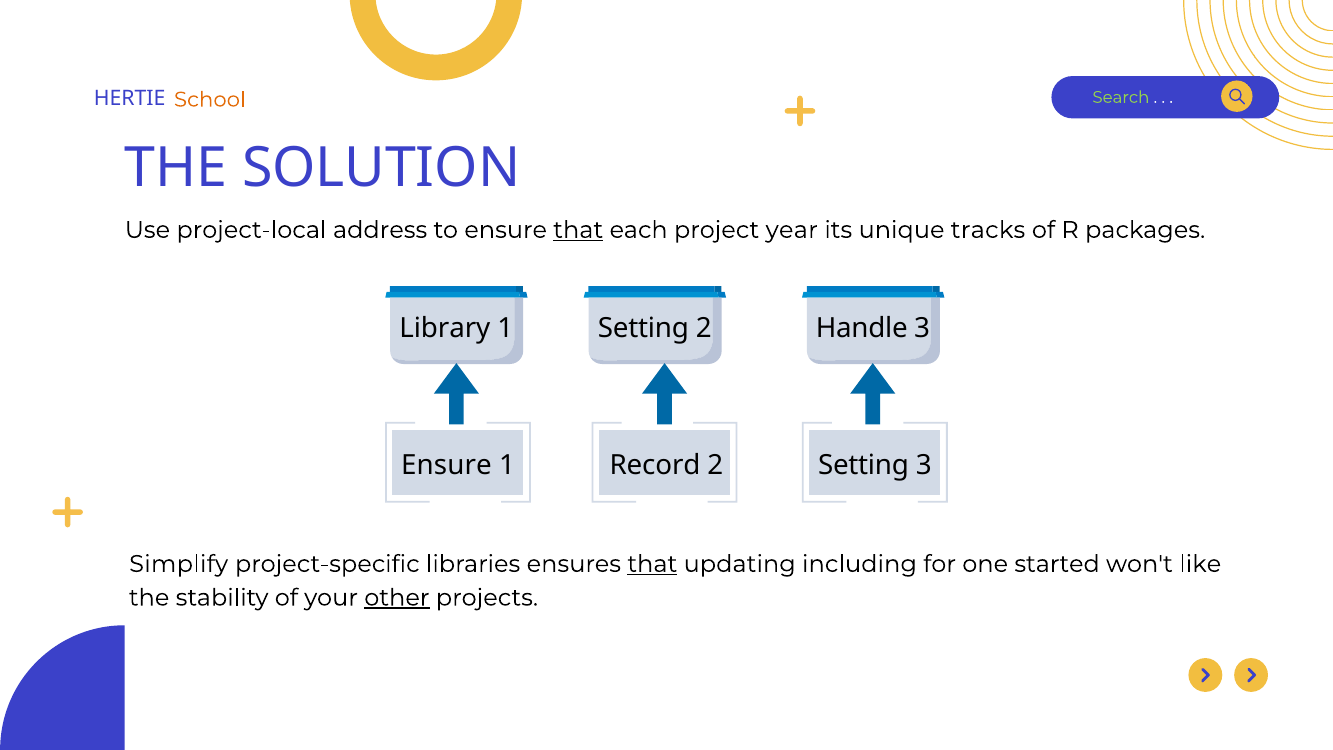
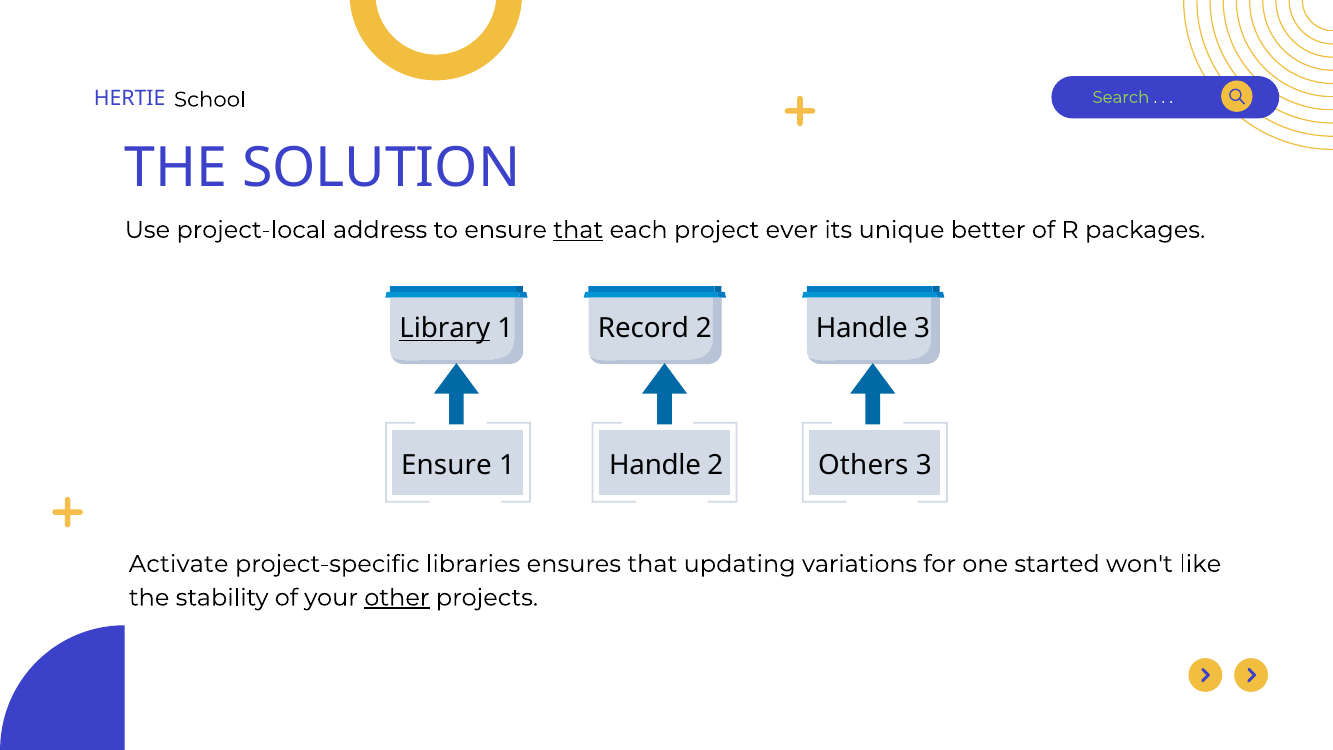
School colour: orange -> black (210, 100)
year: year -> ever (792, 230)
tracks: tracks -> better (988, 230)
Library underline: none -> present (445, 328)
Setting: Setting -> Record (643, 328)
Record: Record -> Handle (655, 466)
2 Setting: Setting -> Others (863, 466)
Simplify: Simplify -> Activate (179, 564)
that underline: present -> none (652, 564)
including: including -> variations (860, 564)
